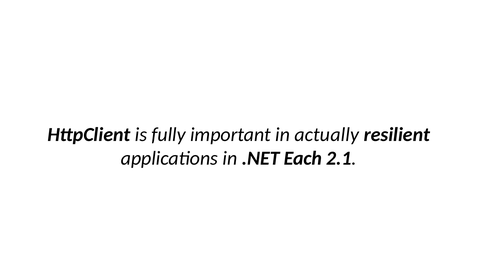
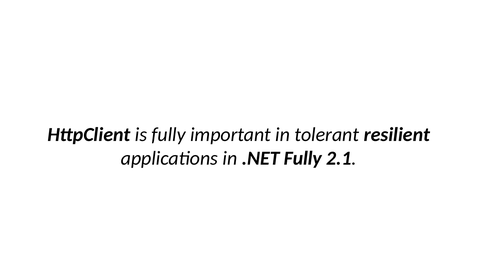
actually: actually -> tolerant (327, 135)
.NET Each: Each -> Fully (303, 158)
